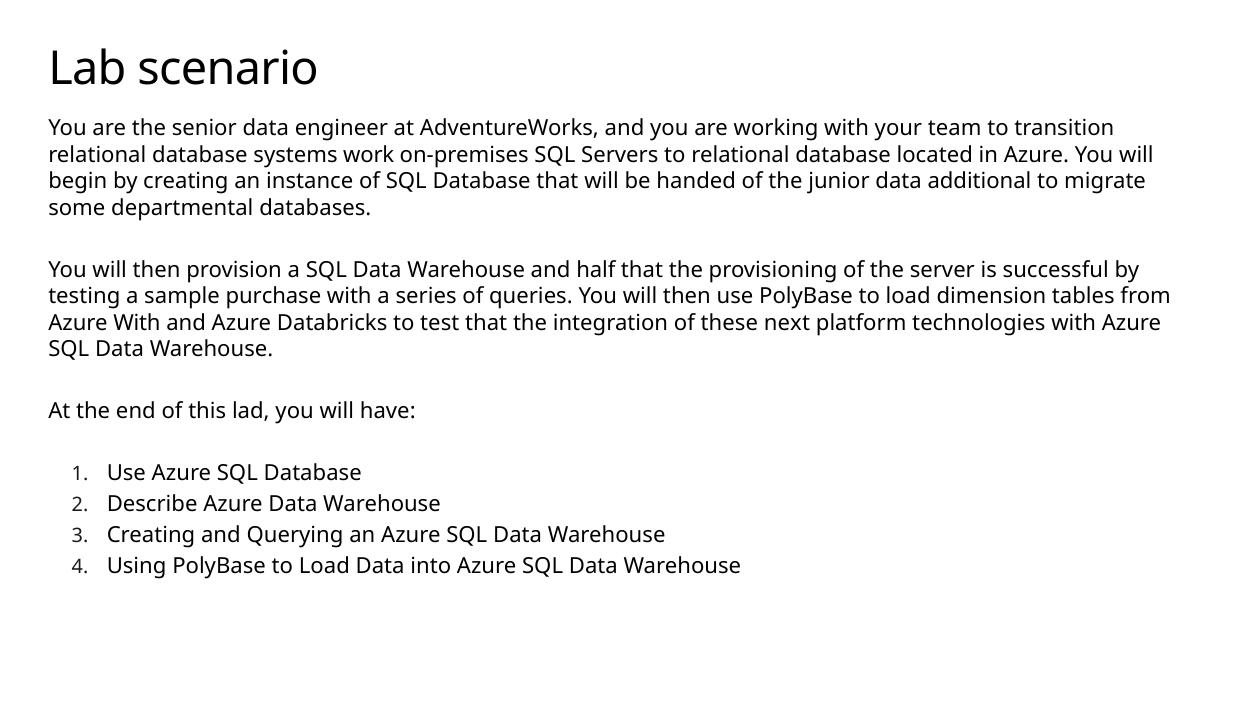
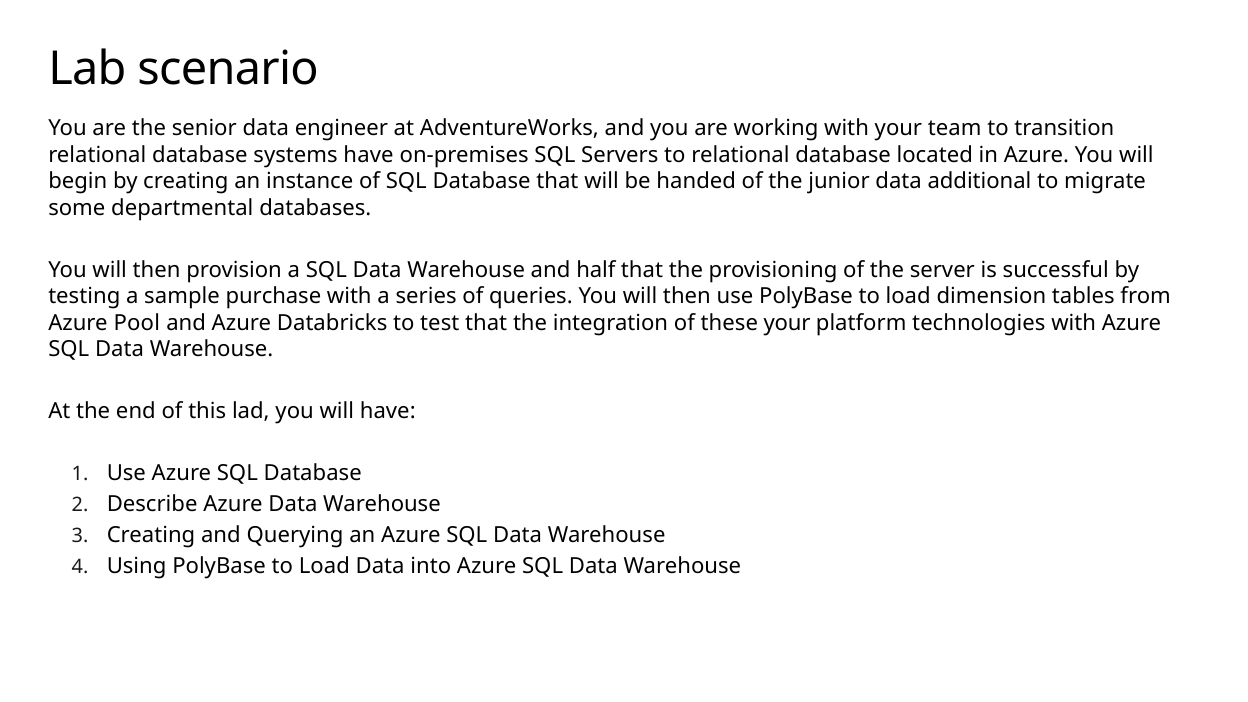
systems work: work -> have (369, 155)
Azure With: With -> Pool (137, 323)
these next: next -> your (787, 323)
